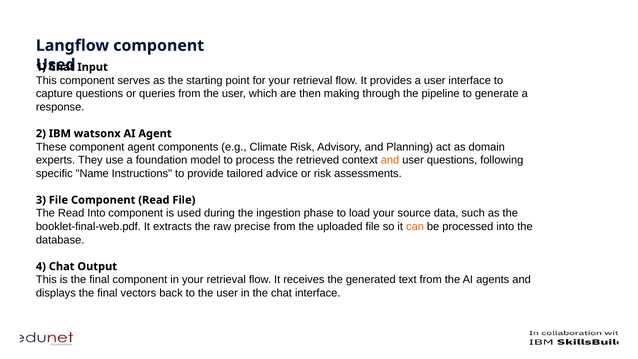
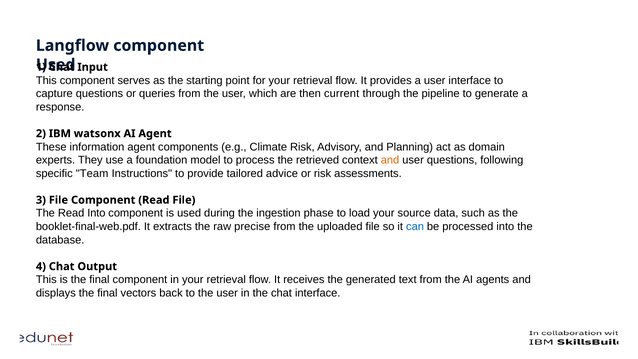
making: making -> current (342, 94)
These component: component -> information (97, 147)
Name: Name -> Team (92, 173)
can colour: orange -> blue (415, 227)
